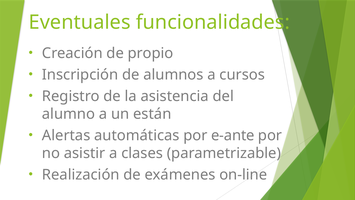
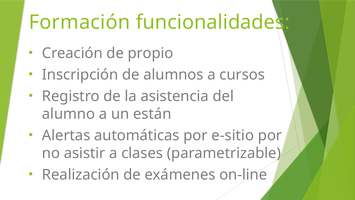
Eventuales: Eventuales -> Formación (80, 22)
e-ante: e-ante -> e-sitio (233, 135)
